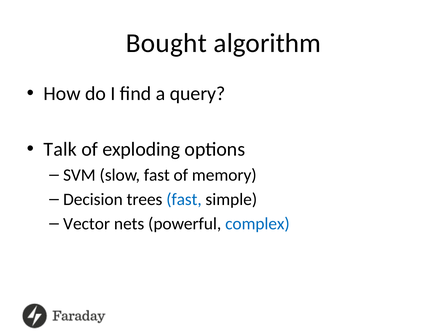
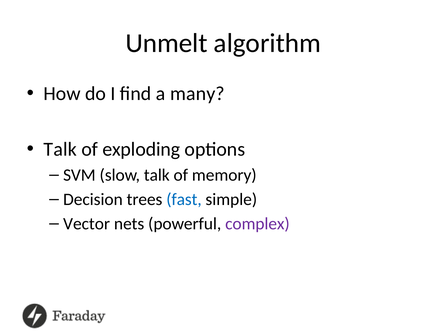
Bought: Bought -> Unmelt (167, 43)
query: query -> many (197, 94)
slow fast: fast -> talk (157, 175)
complex colour: blue -> purple (257, 224)
